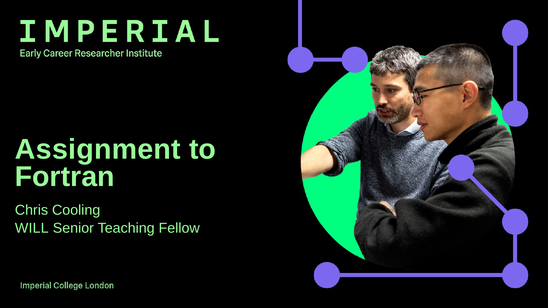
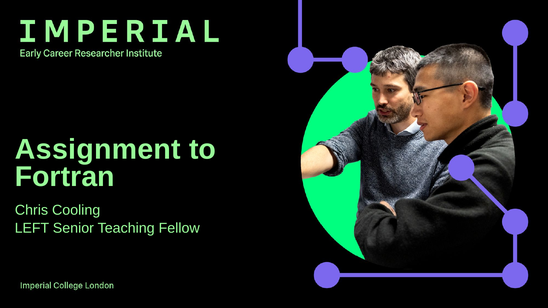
WILL: WILL -> LEFT (32, 228)
